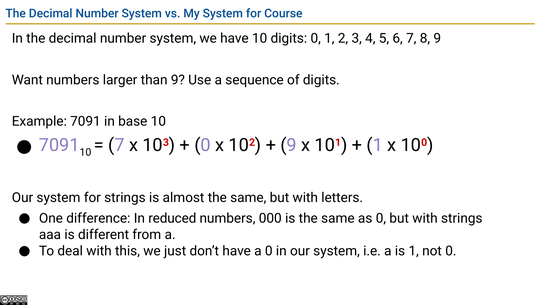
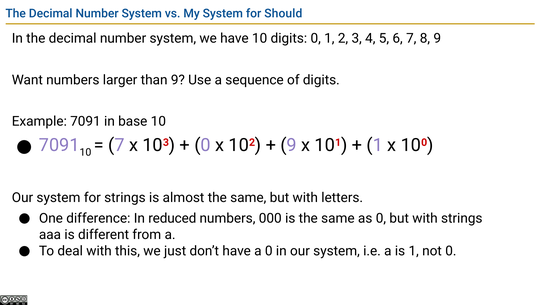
Course: Course -> Should (283, 14)
